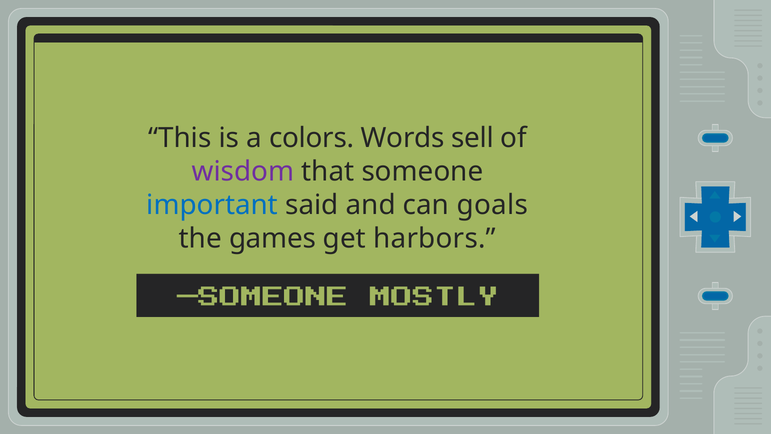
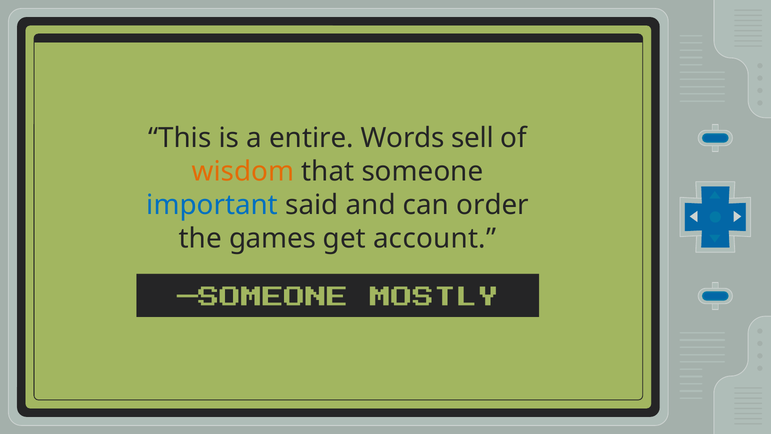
colors: colors -> entire (312, 138)
wisdom colour: purple -> orange (243, 171)
goals: goals -> order (493, 205)
harbors: harbors -> account (435, 238)
